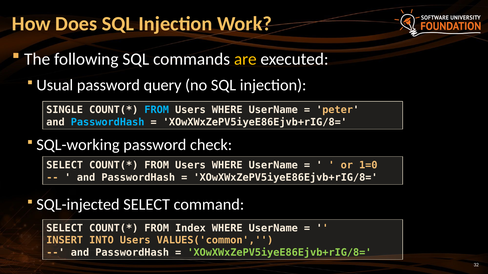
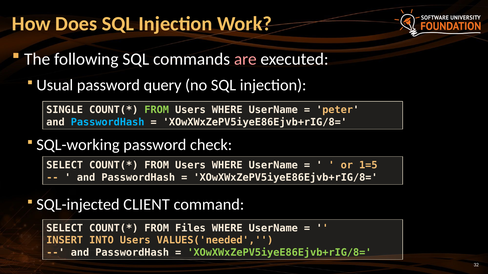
are colour: yellow -> pink (245, 59)
FROM colour: light blue -> light green (157, 110)
1=0: 1=0 -> 1=5 (368, 165)
SQL-injected SELECT: SELECT -> CLIENT (147, 205)
Index: Index -> Files (190, 229)
VALUES('common: VALUES('common -> VALUES('needed (215, 241)
